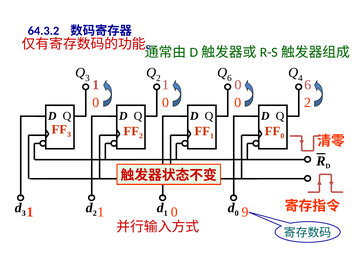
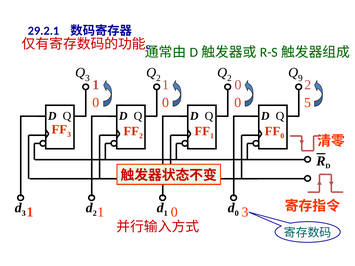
64.3.2: 64.3.2 -> 29.2.1 (43, 31)
6: 6 -> 2 (229, 78)
4: 4 -> 9 (300, 78)
1 6: 6 -> 2 (308, 85)
0 2: 2 -> 5 (308, 103)
1 9: 9 -> 3 (245, 212)
